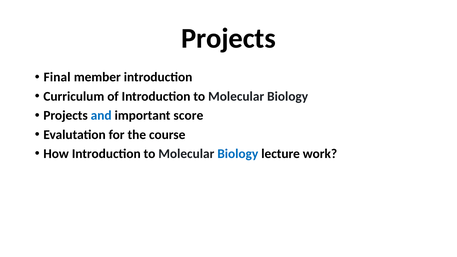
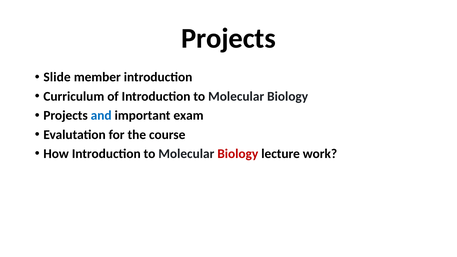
Final: Final -> Slide (57, 77)
score: score -> exam (188, 116)
Biology colour: blue -> red (238, 154)
